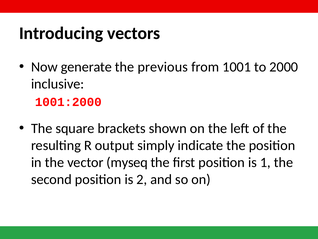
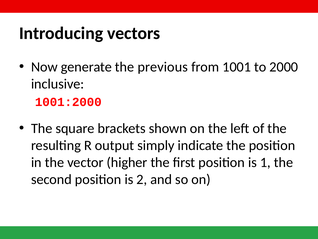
myseq: myseq -> higher (127, 162)
